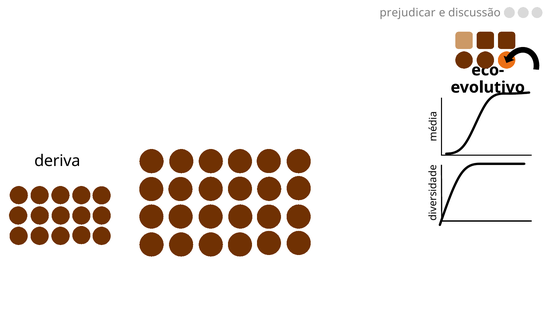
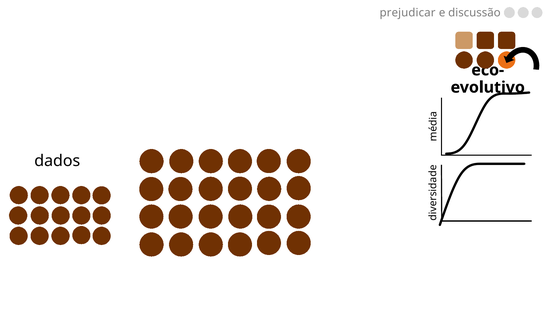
deriva: deriva -> dados (57, 161)
